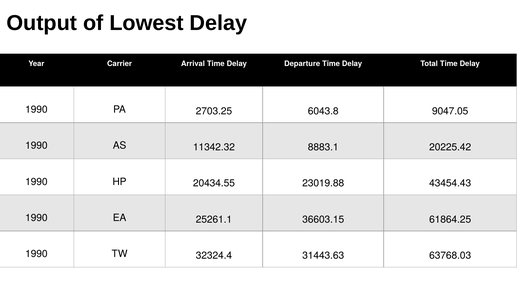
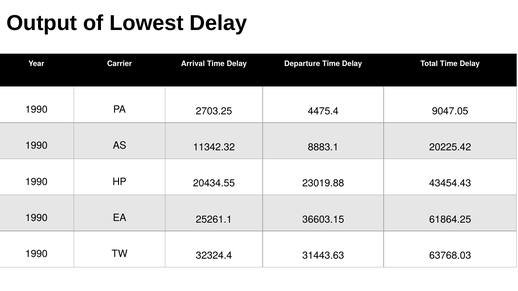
6043.8: 6043.8 -> 4475.4 (323, 111)
